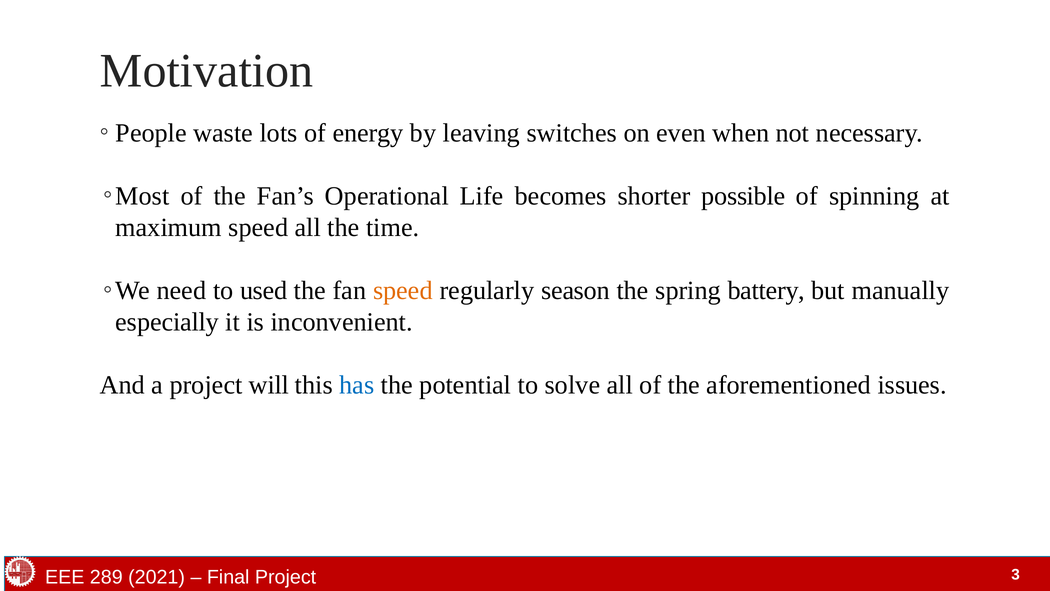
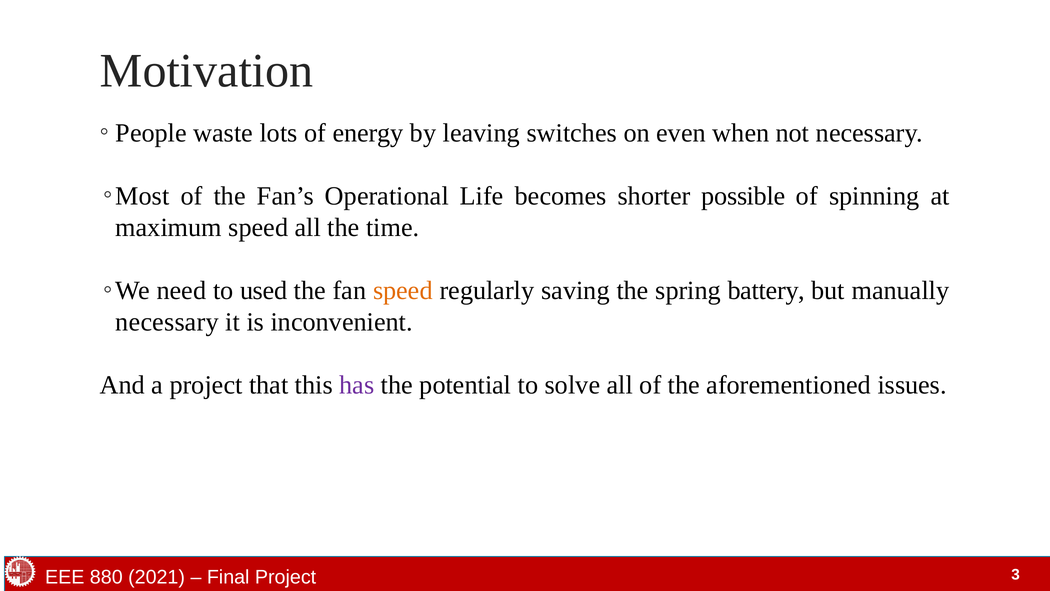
season: season -> saving (575, 290)
especially: especially -> necessary (167, 322)
will: will -> that (269, 385)
has colour: blue -> purple (357, 385)
289: 289 -> 880 (106, 577)
